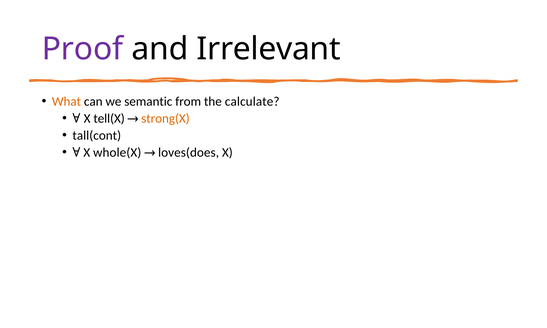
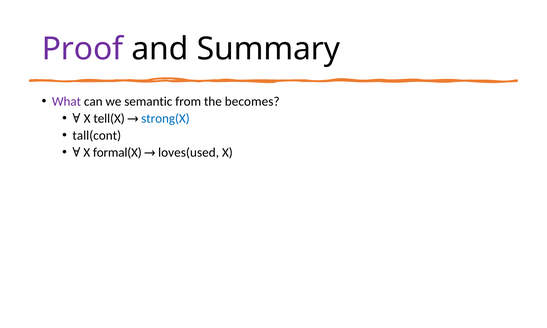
Irrelevant: Irrelevant -> Summary (269, 49)
What colour: orange -> purple (66, 101)
calculate: calculate -> becomes (252, 101)
strong(X colour: orange -> blue (165, 118)
whole(X: whole(X -> formal(X (117, 152)
loves(does: loves(does -> loves(used (189, 152)
